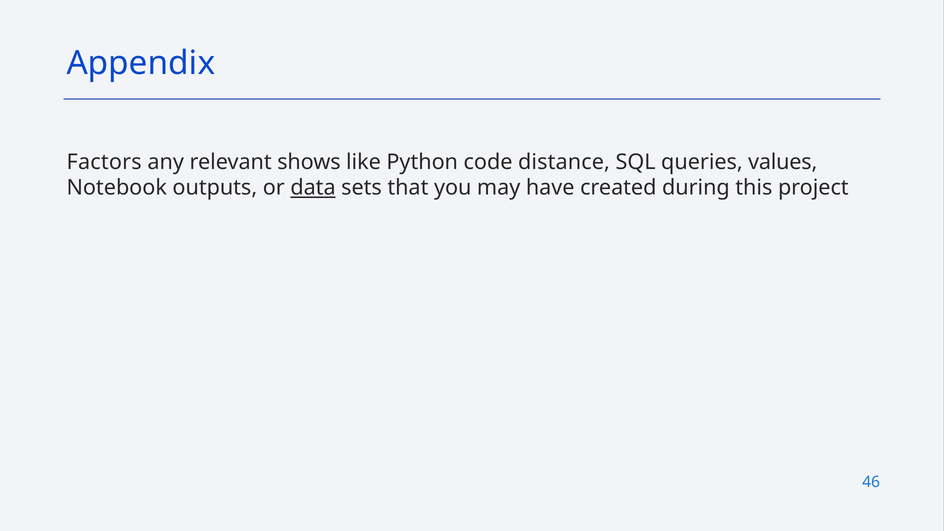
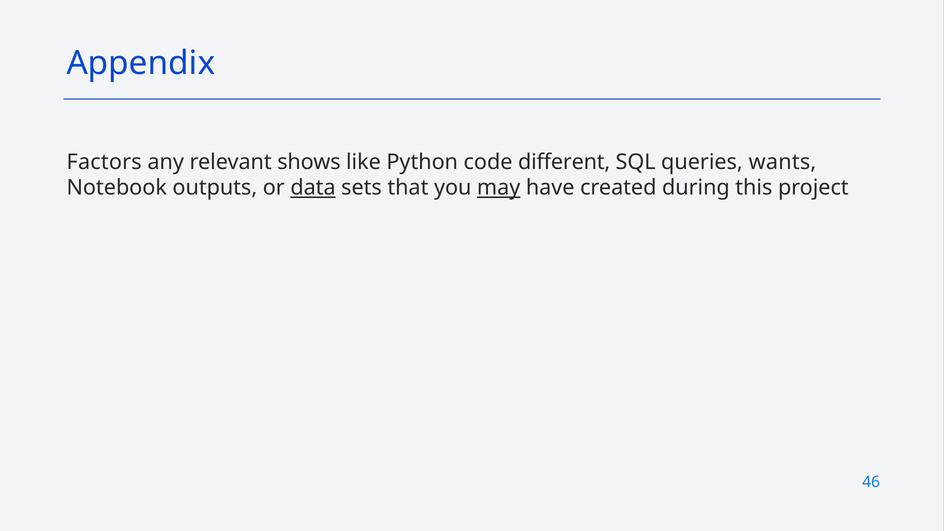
distance: distance -> different (564, 162)
values: values -> wants (783, 162)
may underline: none -> present (499, 188)
